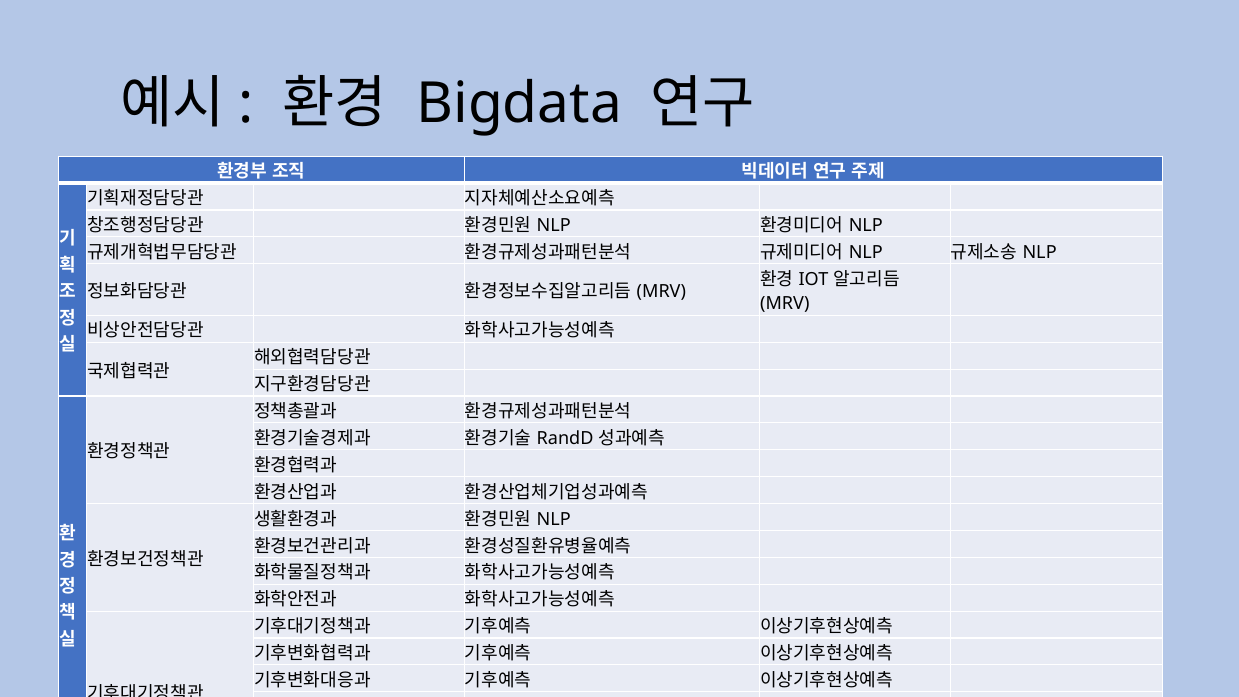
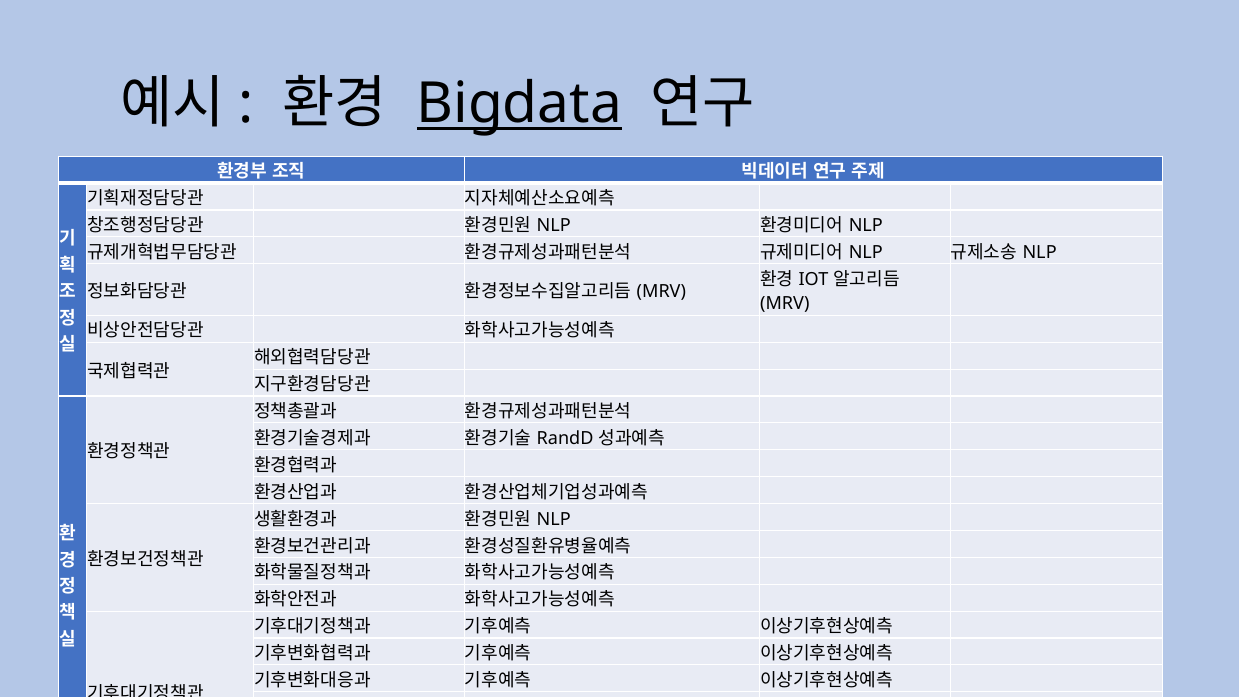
Bigdata underline: none -> present (519, 104)
